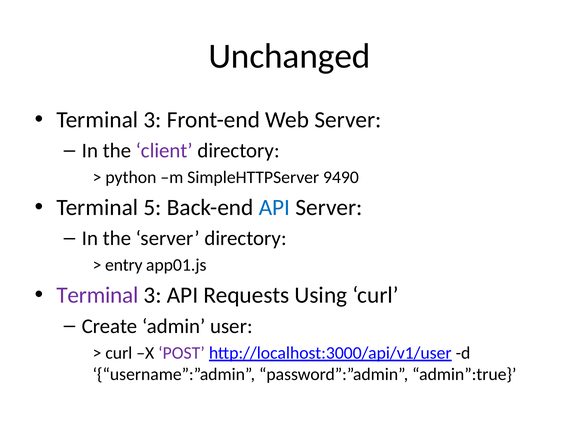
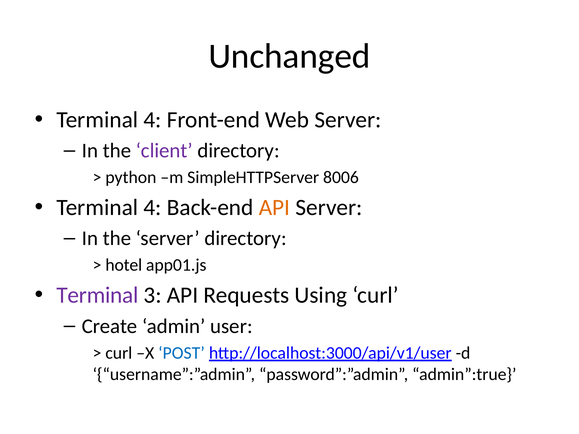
3: 3 -> 4 (153, 120)
9490: 9490 -> 8006 (341, 178)
5: 5 -> 4 (153, 208)
API colour: blue -> orange (274, 208)
entry: entry -> hotel (124, 265)
POST colour: purple -> blue (181, 353)
